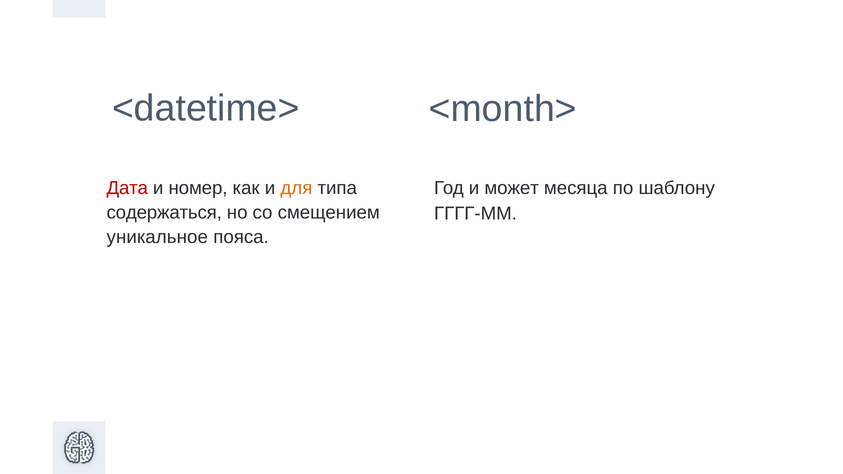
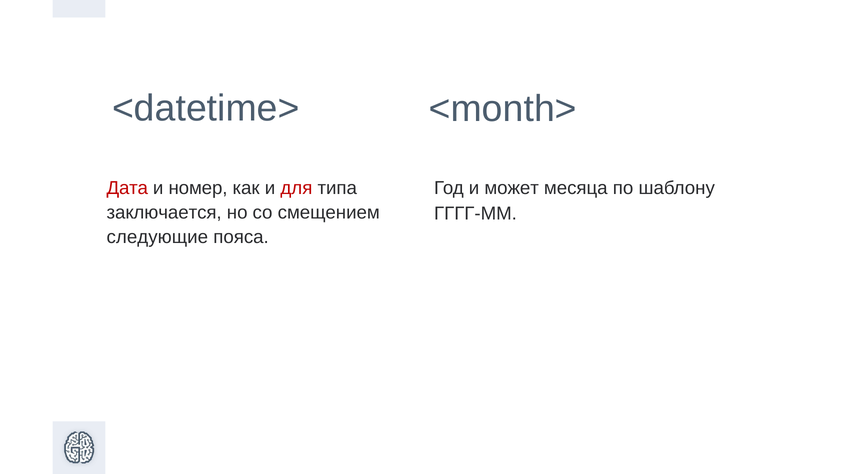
для colour: orange -> red (296, 188)
содержаться: содержаться -> заключается (164, 213)
уникальное: уникальное -> следующие (157, 237)
